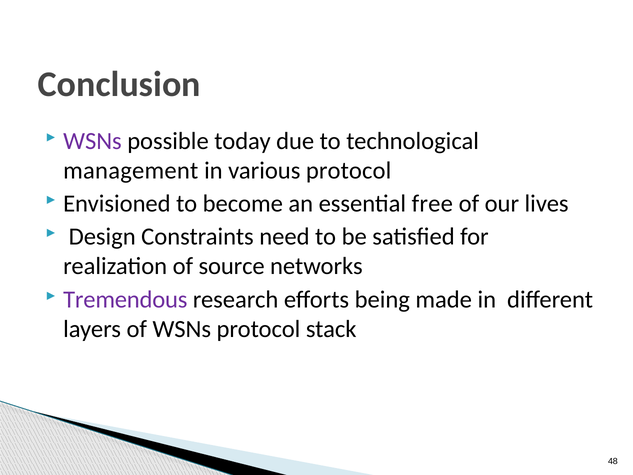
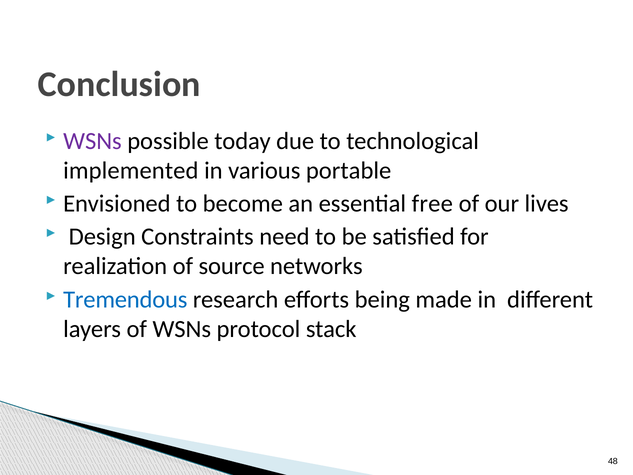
management: management -> implemented (131, 170)
various protocol: protocol -> portable (349, 170)
Tremendous colour: purple -> blue (125, 299)
